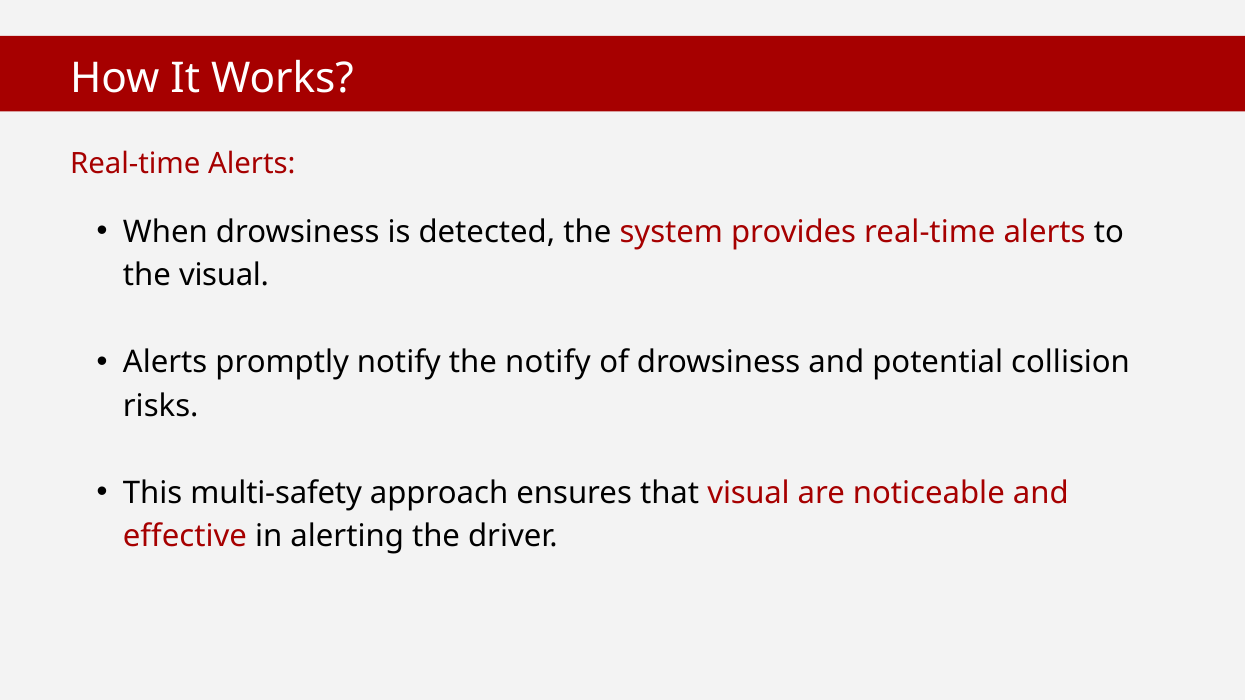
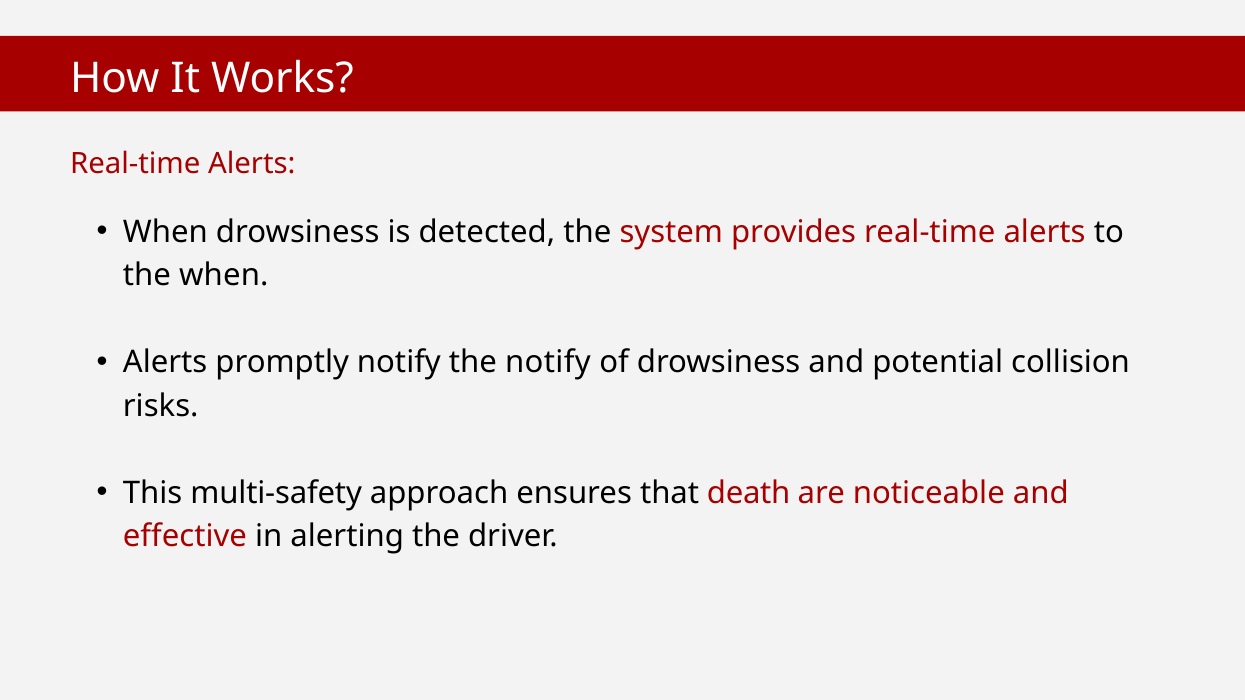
the visual: visual -> when (224, 275)
that visual: visual -> death (749, 493)
